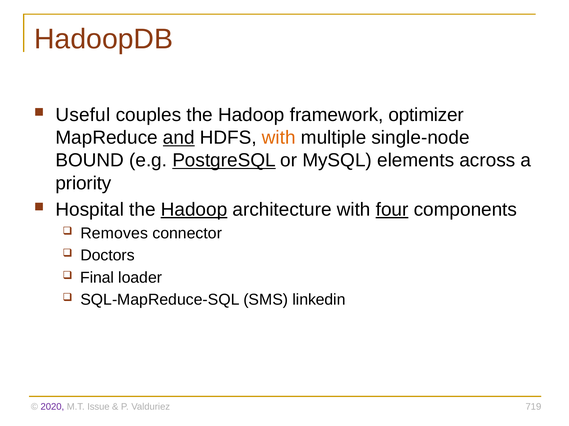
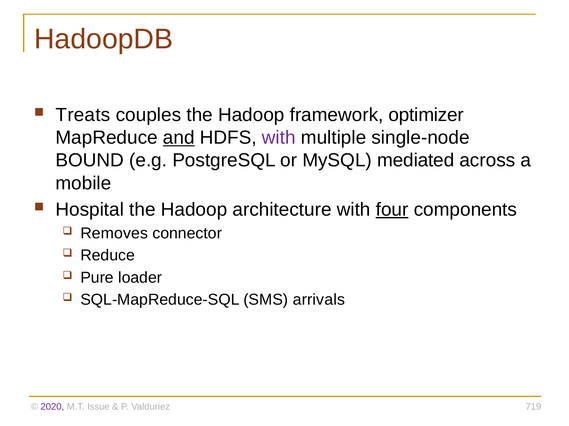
Useful: Useful -> Treats (83, 115)
with colour: orange -> purple (279, 138)
PostgreSQL underline: present -> none (224, 161)
elements: elements -> mediated (416, 161)
priority: priority -> mobile (83, 183)
Hadoop underline: present -> none (194, 210)
Doctors: Doctors -> Reduce (108, 256)
Final: Final -> Pure (97, 278)
linkedin: linkedin -> arrivals (319, 300)
